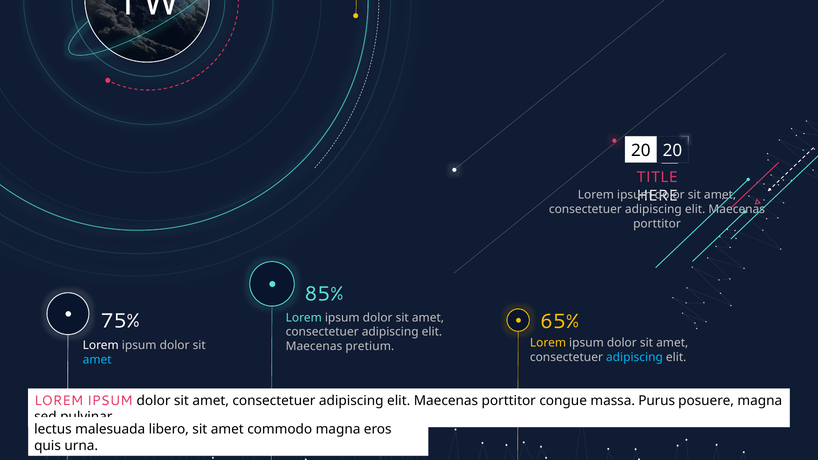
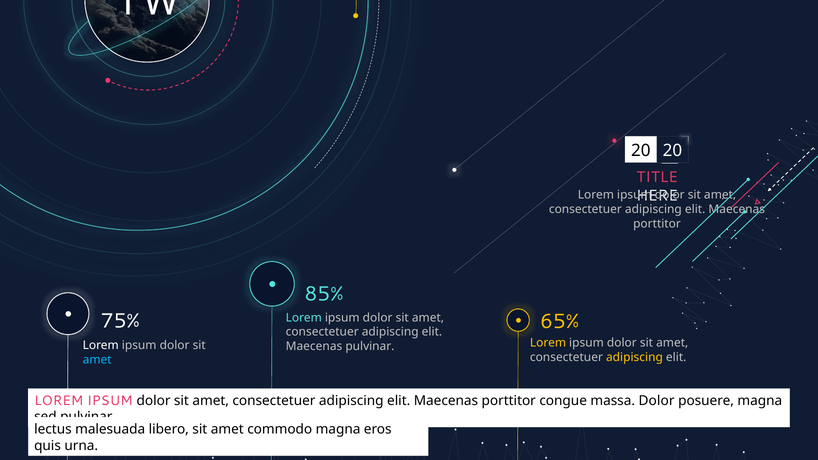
Maecenas pretium: pretium -> pulvinar (370, 346)
adipiscing colour: light blue -> yellow (634, 357)
massa Purus: Purus -> Dolor (657, 401)
